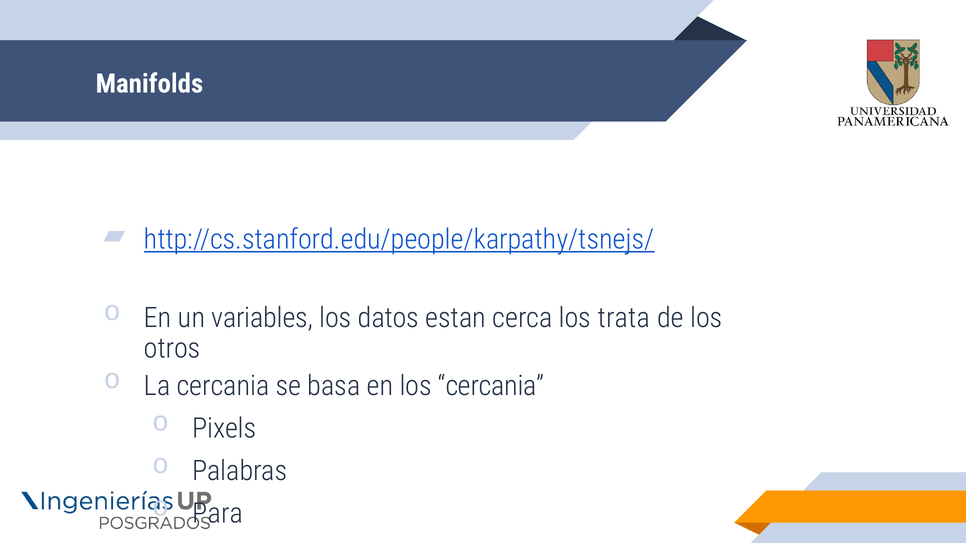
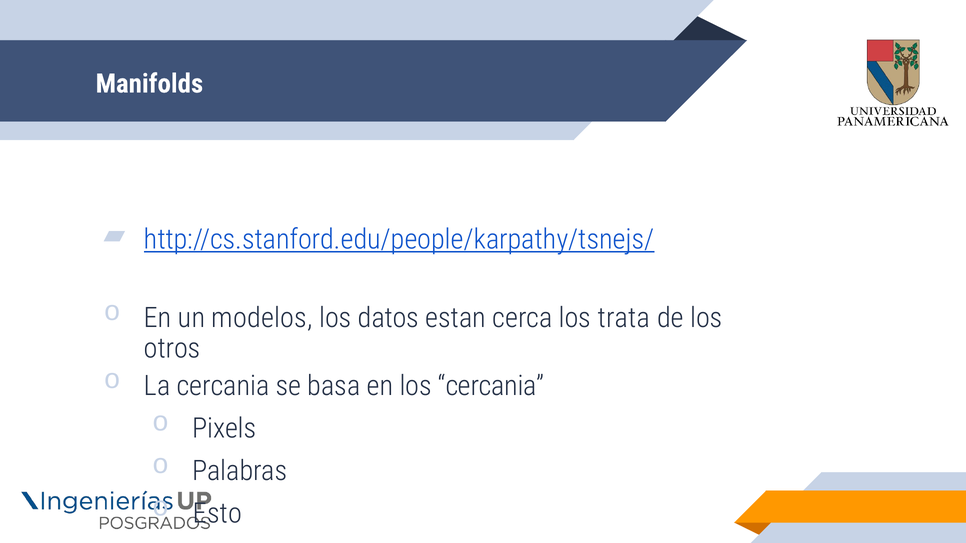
variables: variables -> modelos (262, 318)
Para: Para -> Esto (218, 514)
